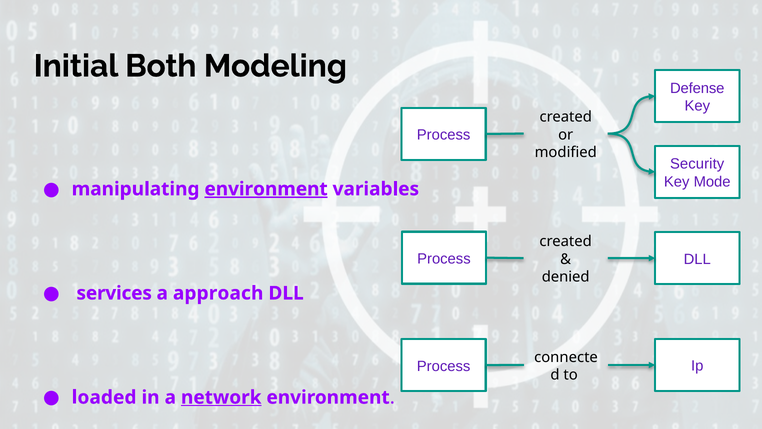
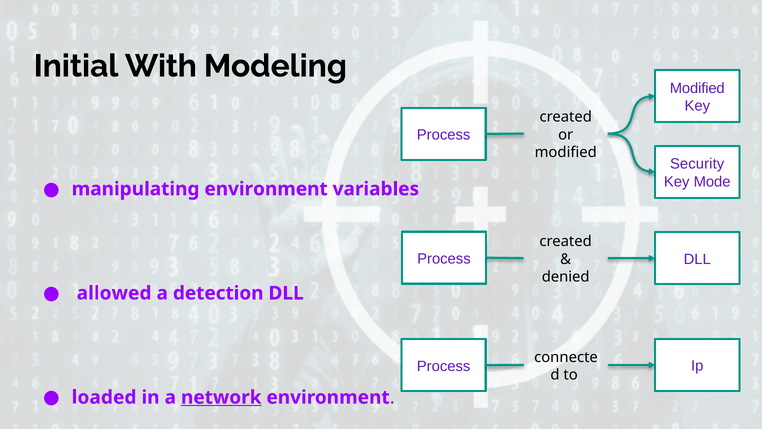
Both: Both -> With (161, 66)
Defense: Defense -> Modified (697, 88)
environment underline: present -> none (266, 189)
services: services -> allowed (114, 293)
approach: approach -> detection (218, 293)
